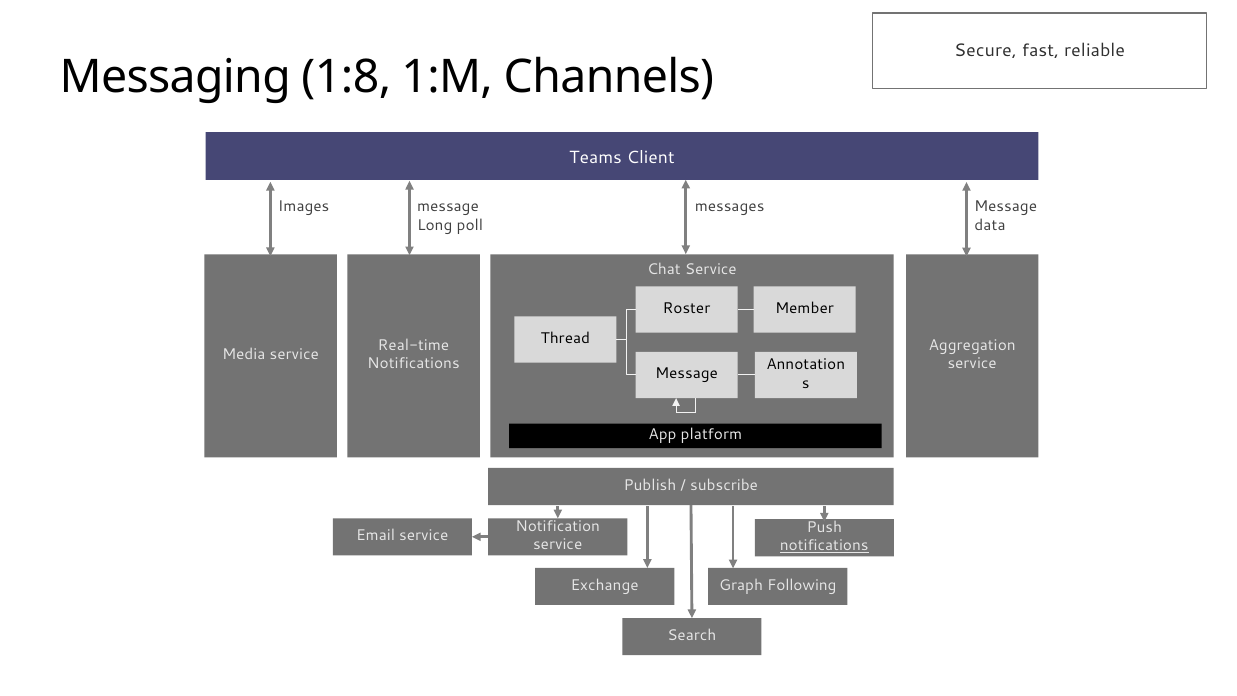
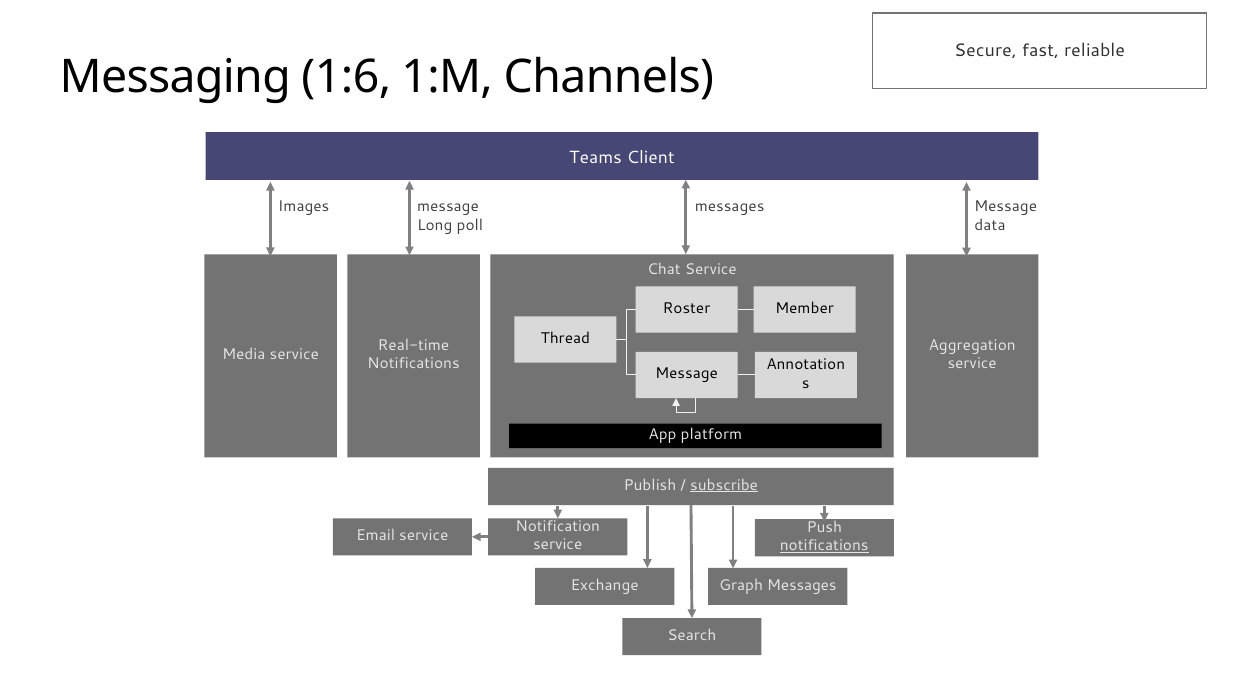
1:8: 1:8 -> 1:6 (346, 77)
subscribe underline: none -> present (724, 485)
Graph Following: Following -> Messages (802, 585)
